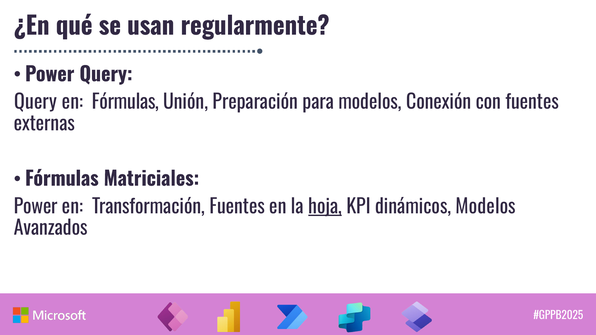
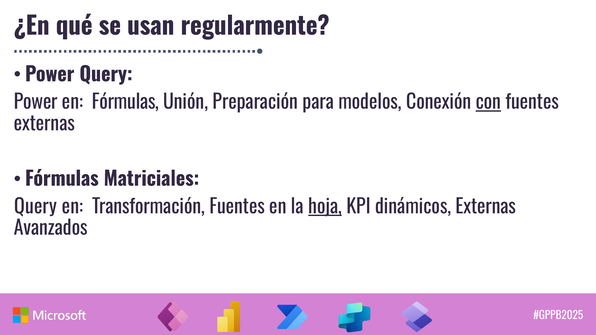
Query: Query -> Power (36, 102)
con underline: none -> present (488, 102)
Power: Power -> Query (36, 207)
dinámicos Modelos: Modelos -> Externas (486, 207)
